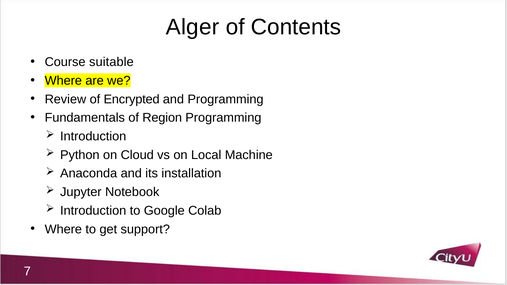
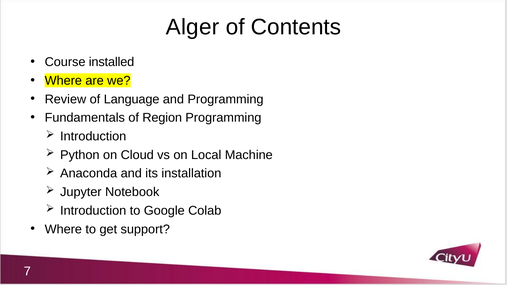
suitable: suitable -> installed (112, 62)
Encrypted: Encrypted -> Language (132, 99)
